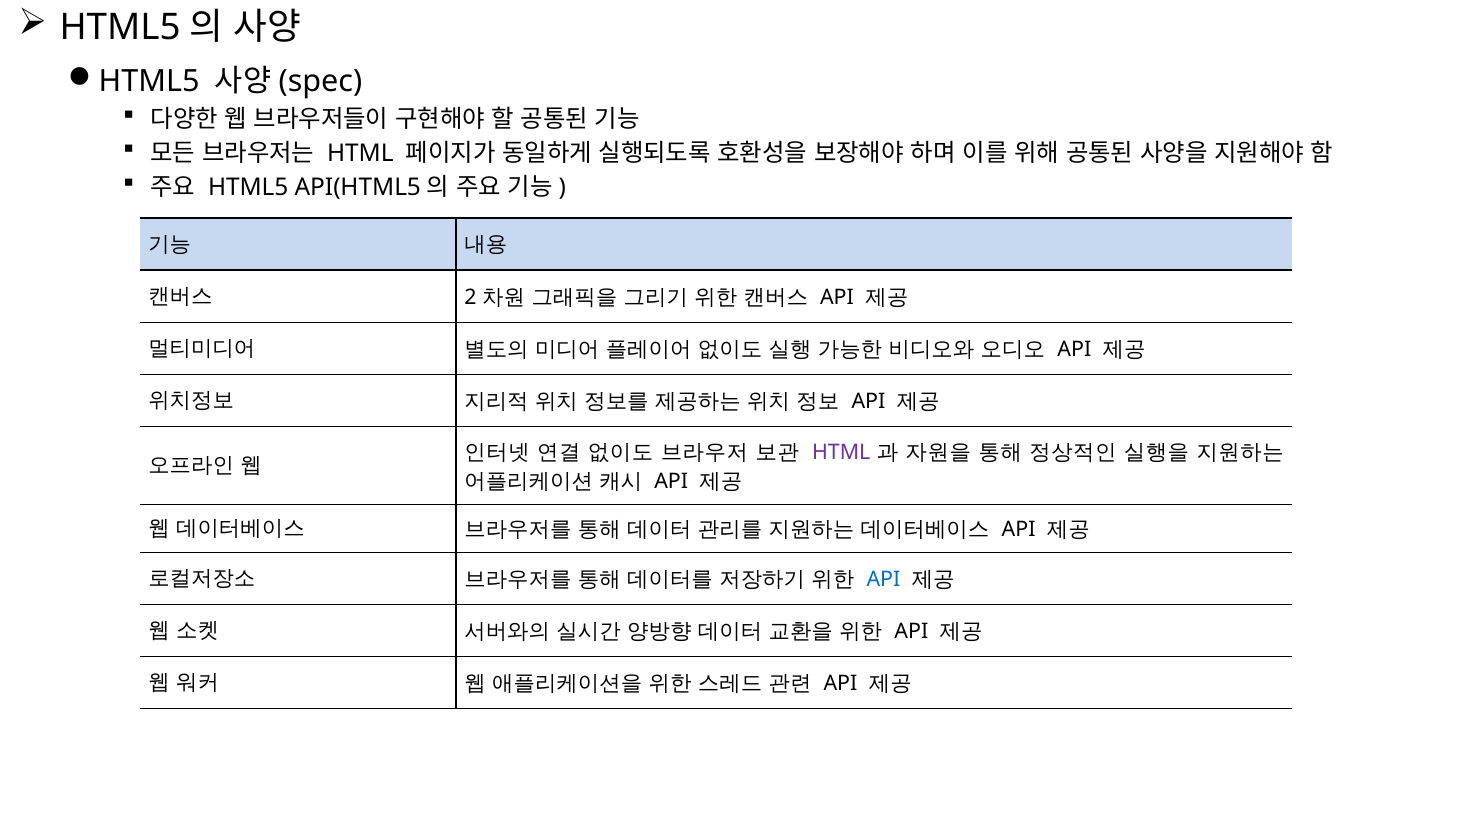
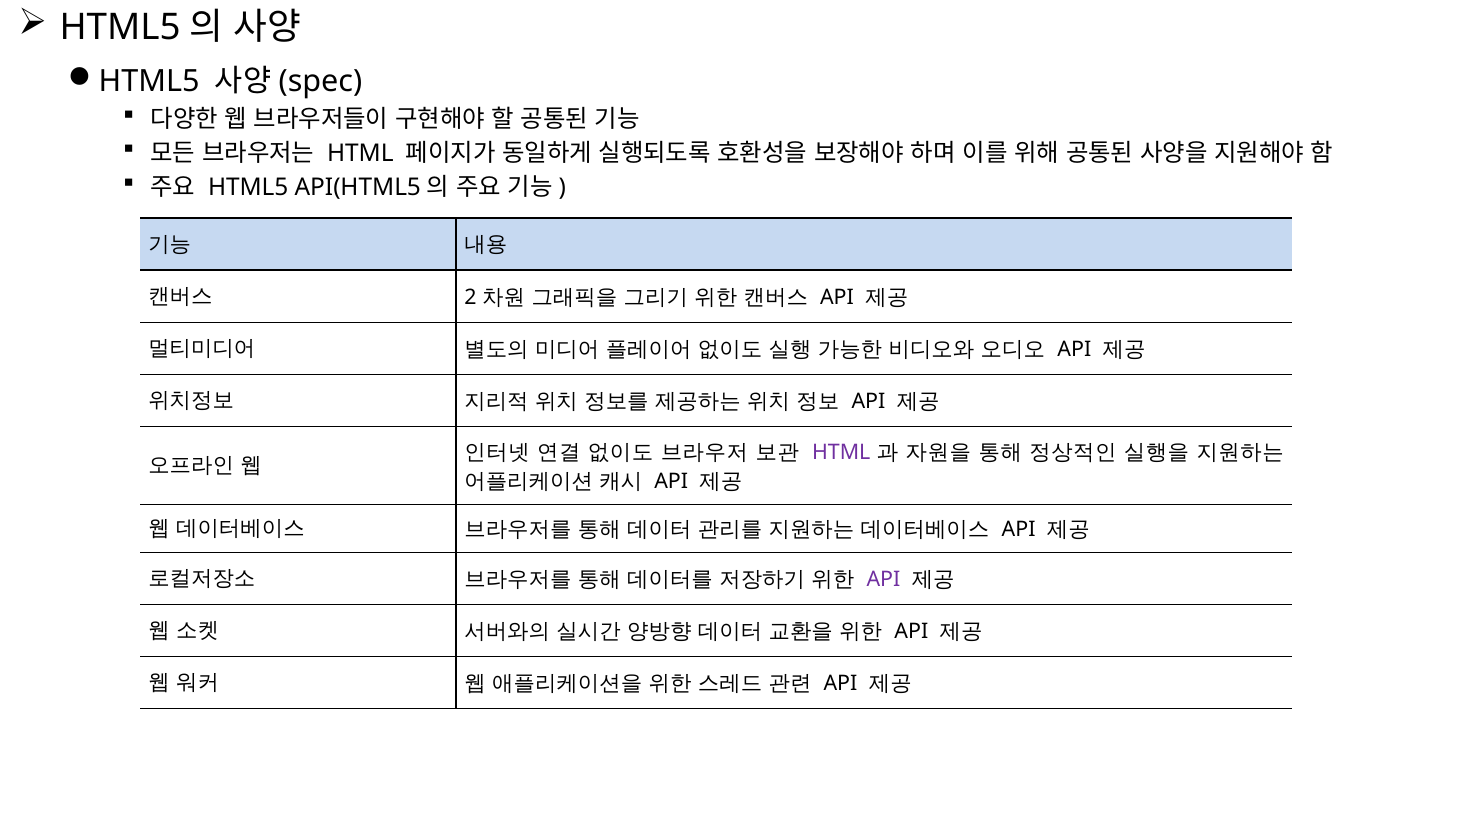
API colour: blue -> purple (884, 580)
